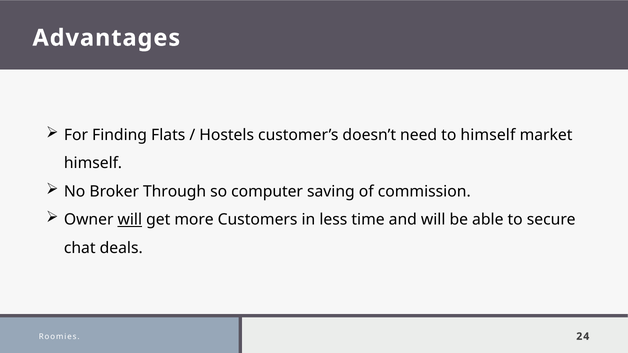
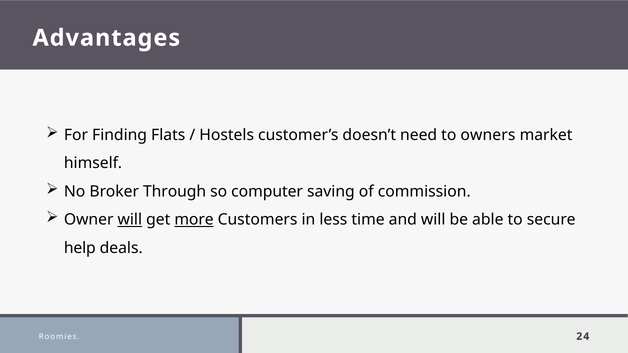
to himself: himself -> owners (488, 135)
more underline: none -> present (194, 220)
chat: chat -> help (80, 248)
